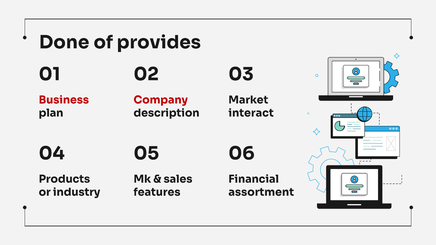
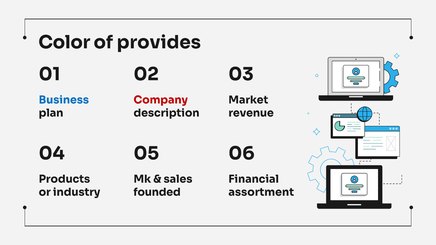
Done: Done -> Color (64, 42)
Business colour: red -> blue (64, 100)
interact: interact -> revenue (251, 113)
features: features -> founded (157, 192)
